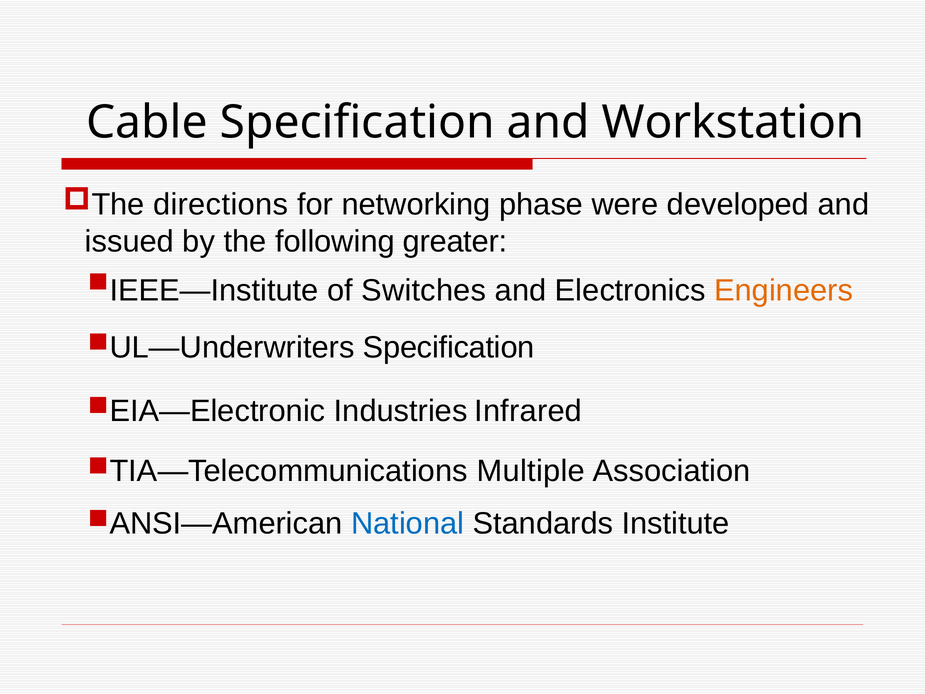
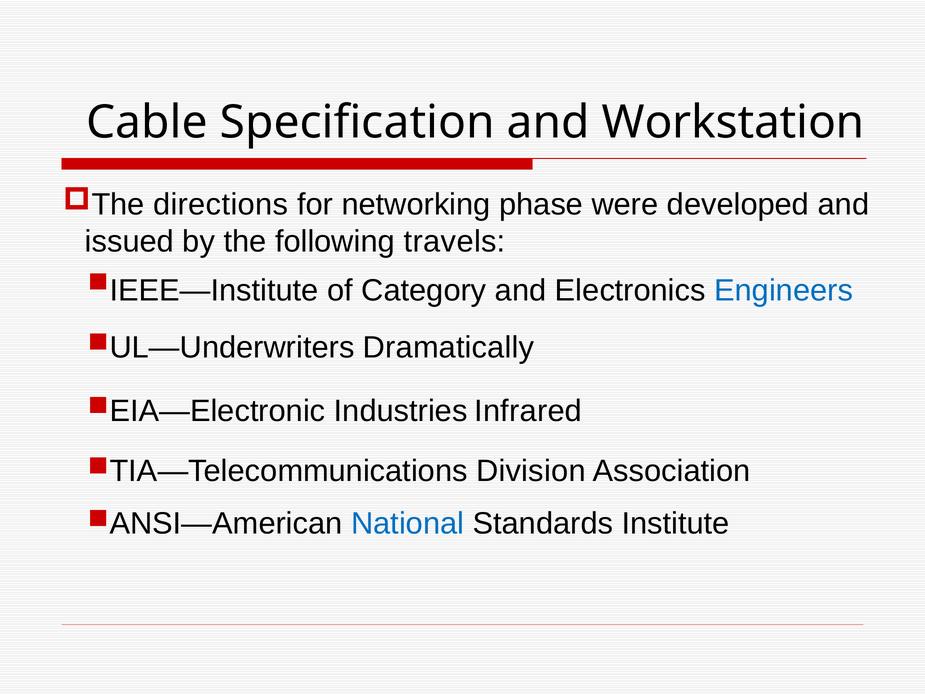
greater: greater -> travels (455, 242)
Switches: Switches -> Category (424, 290)
Engineers colour: orange -> blue (784, 290)
Specification: Specification -> Dramatically (449, 347)
Multiple: Multiple -> Division (531, 471)
